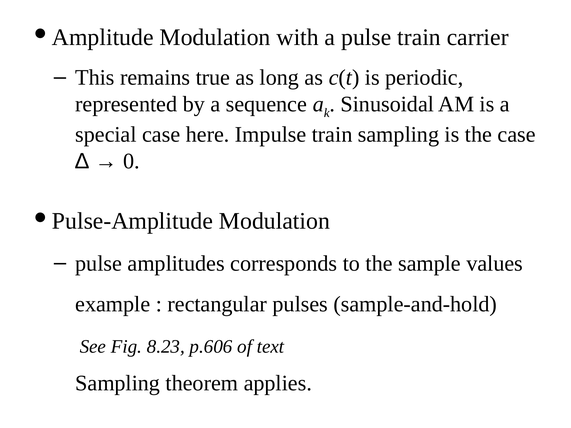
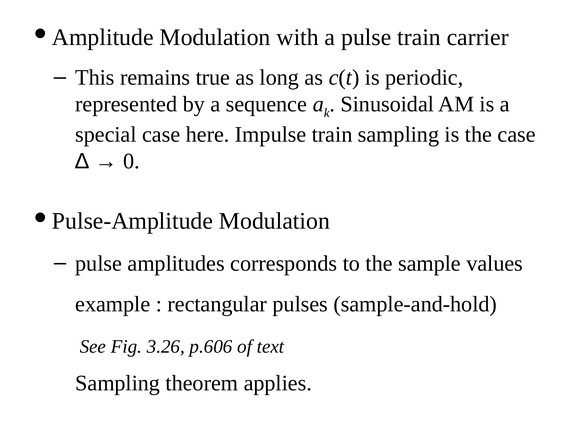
8.23: 8.23 -> 3.26 (166, 347)
